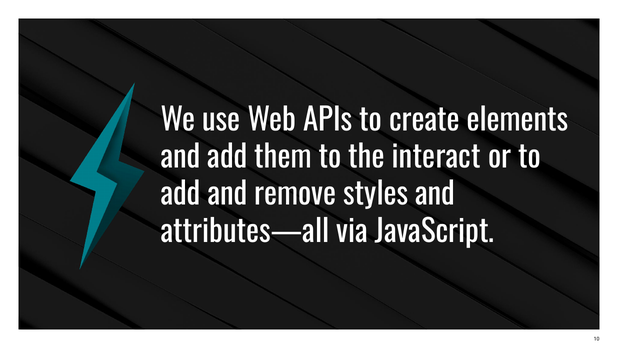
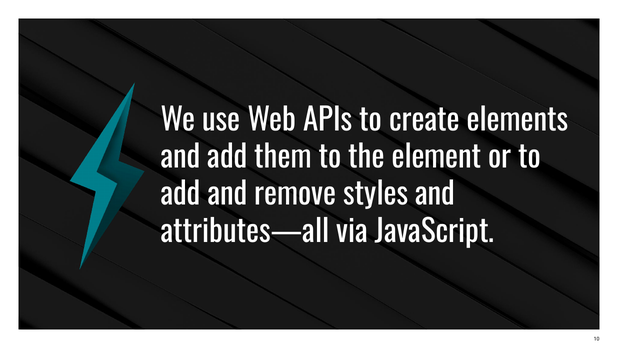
interact: interact -> element (436, 157)
